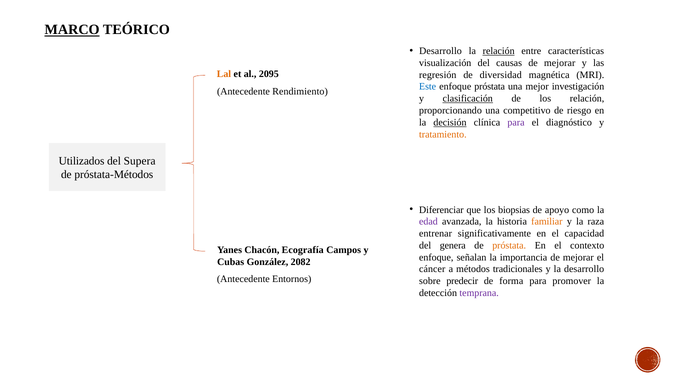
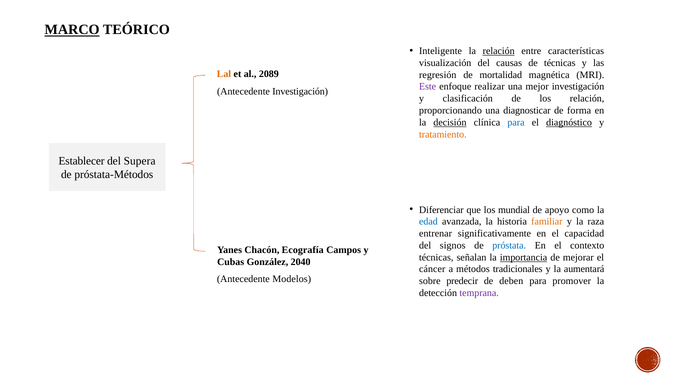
Desarrollo: Desarrollo -> Inteligente (441, 51)
mejorar: mejorar -> técnicas (560, 63)
2095: 2095 -> 2089 (269, 74)
diversidad: diversidad -> mortalidad (501, 75)
Este colour: blue -> purple (428, 87)
enfoque próstata: próstata -> realizar (490, 87)
Antecedente Rendimiento: Rendimiento -> Investigación (300, 91)
clasificación underline: present -> none (468, 99)
competitivo: competitivo -> diagnosticar (527, 110)
riesgo: riesgo -> forma (579, 110)
para colour: purple -> blue (516, 122)
diagnóstico underline: none -> present (569, 122)
Utilizados: Utilizados -> Establecer (82, 161)
biopsias: biopsias -> mundial (514, 210)
edad colour: purple -> blue (428, 222)
genera: genera -> signos (453, 245)
próstata colour: orange -> blue (509, 245)
enfoque: enfoque -> técnicas (436, 257)
importancia underline: none -> present (524, 257)
2082: 2082 -> 2040 (301, 262)
la desarrollo: desarrollo -> aumentará (584, 269)
Entornos: Entornos -> Modelos (292, 279)
forma: forma -> deben (511, 281)
